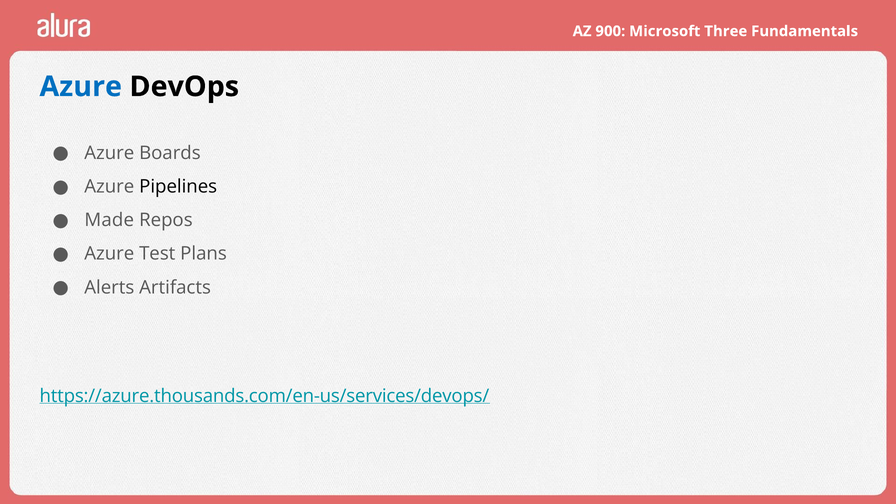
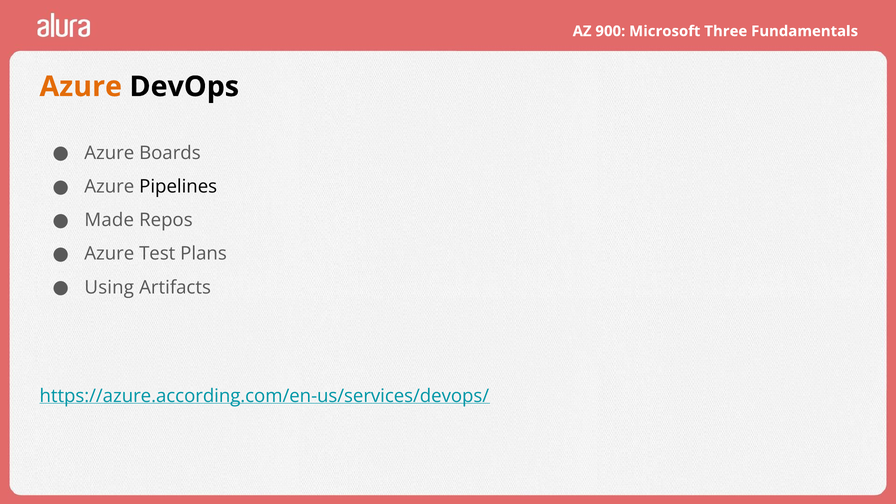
Azure colour: blue -> orange (81, 87)
Alerts: Alerts -> Using (109, 287)
https://azure.thousands.com/en-us/services/devops/: https://azure.thousands.com/en-us/services/devops/ -> https://azure.according.com/en-us/services/devops/ (264, 396)
